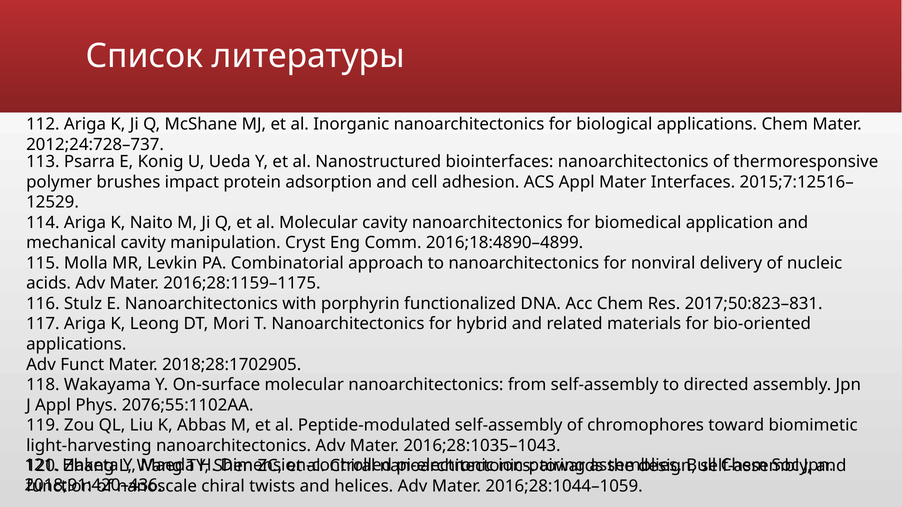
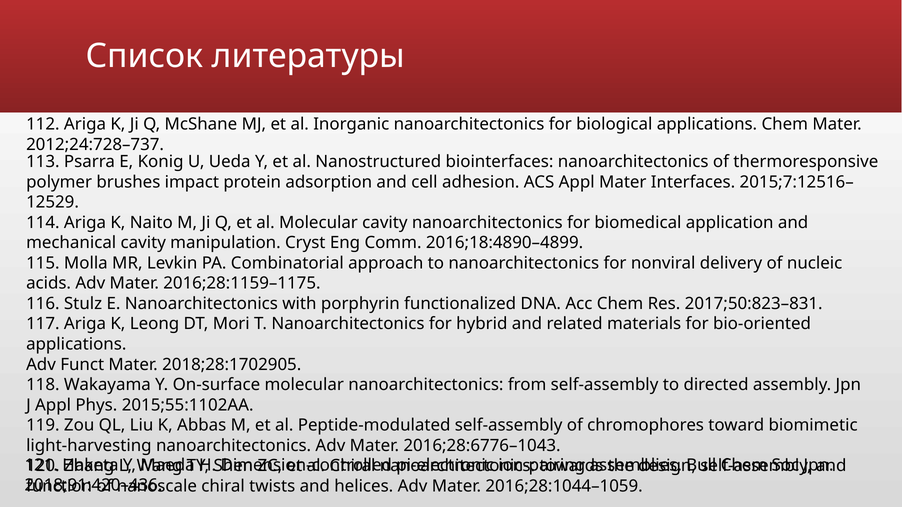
2076;55:1102AA: 2076;55:1102AA -> 2015;55:1102AA (188, 405)
2016;28:1035–1043: 2016;28:1035–1043 -> 2016;28:6776–1043 (482, 446)
